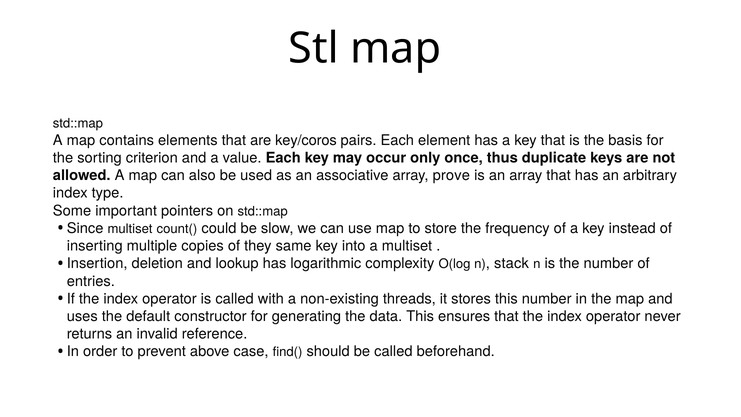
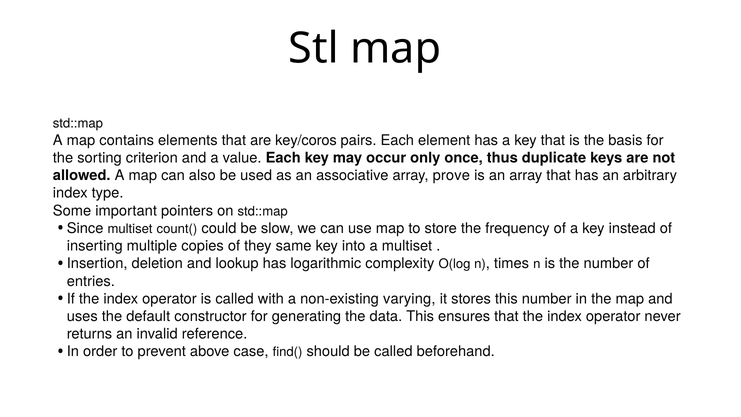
stack: stack -> times (512, 263)
threads: threads -> varying (409, 299)
